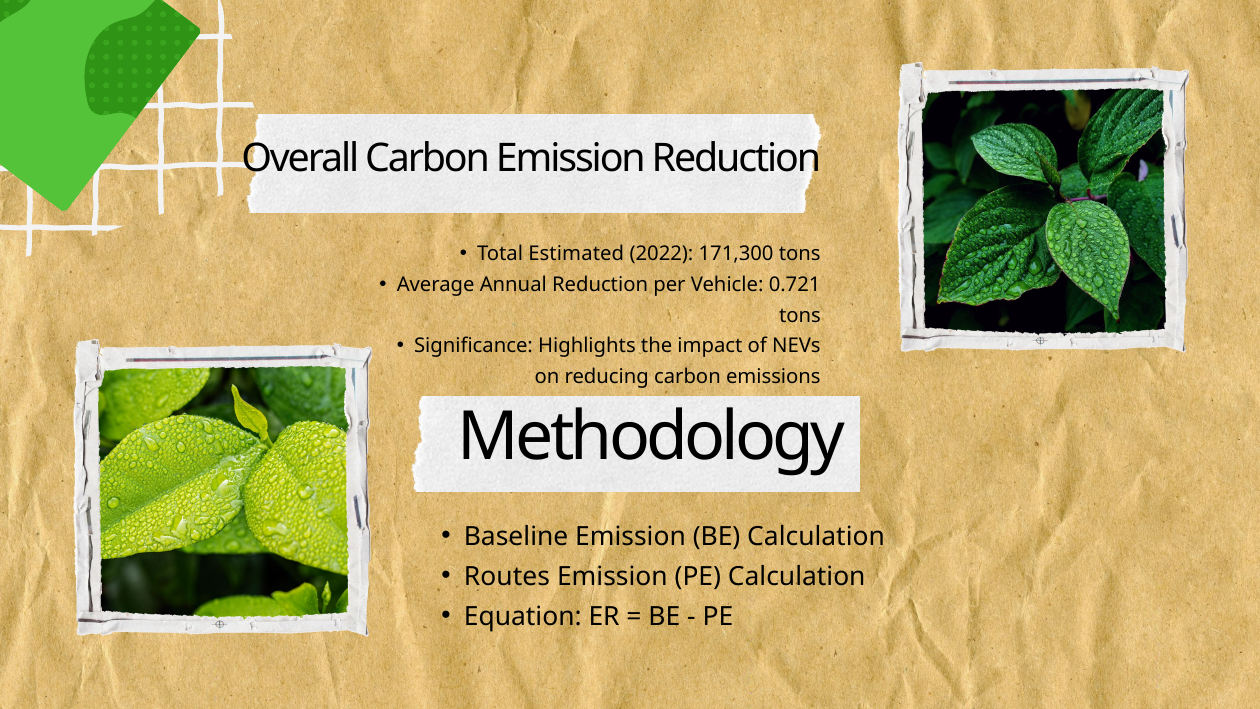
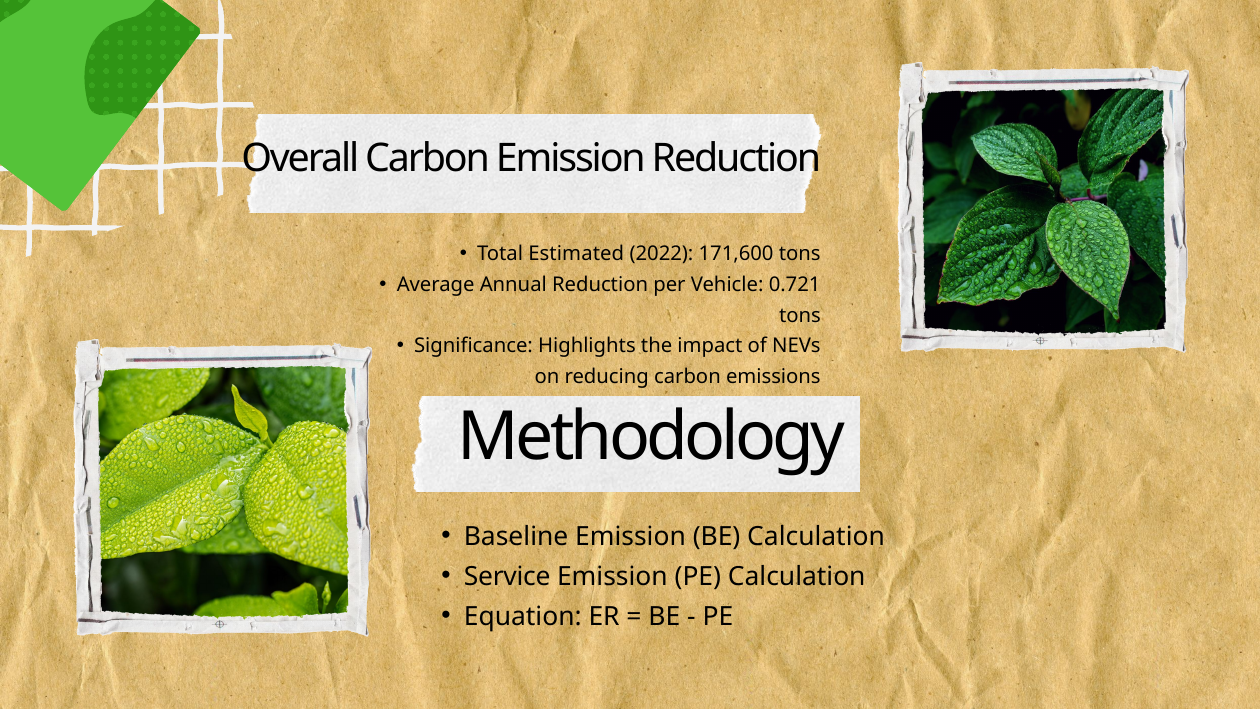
171,300: 171,300 -> 171,600 (736, 254)
Routes: Routes -> Service (507, 576)
